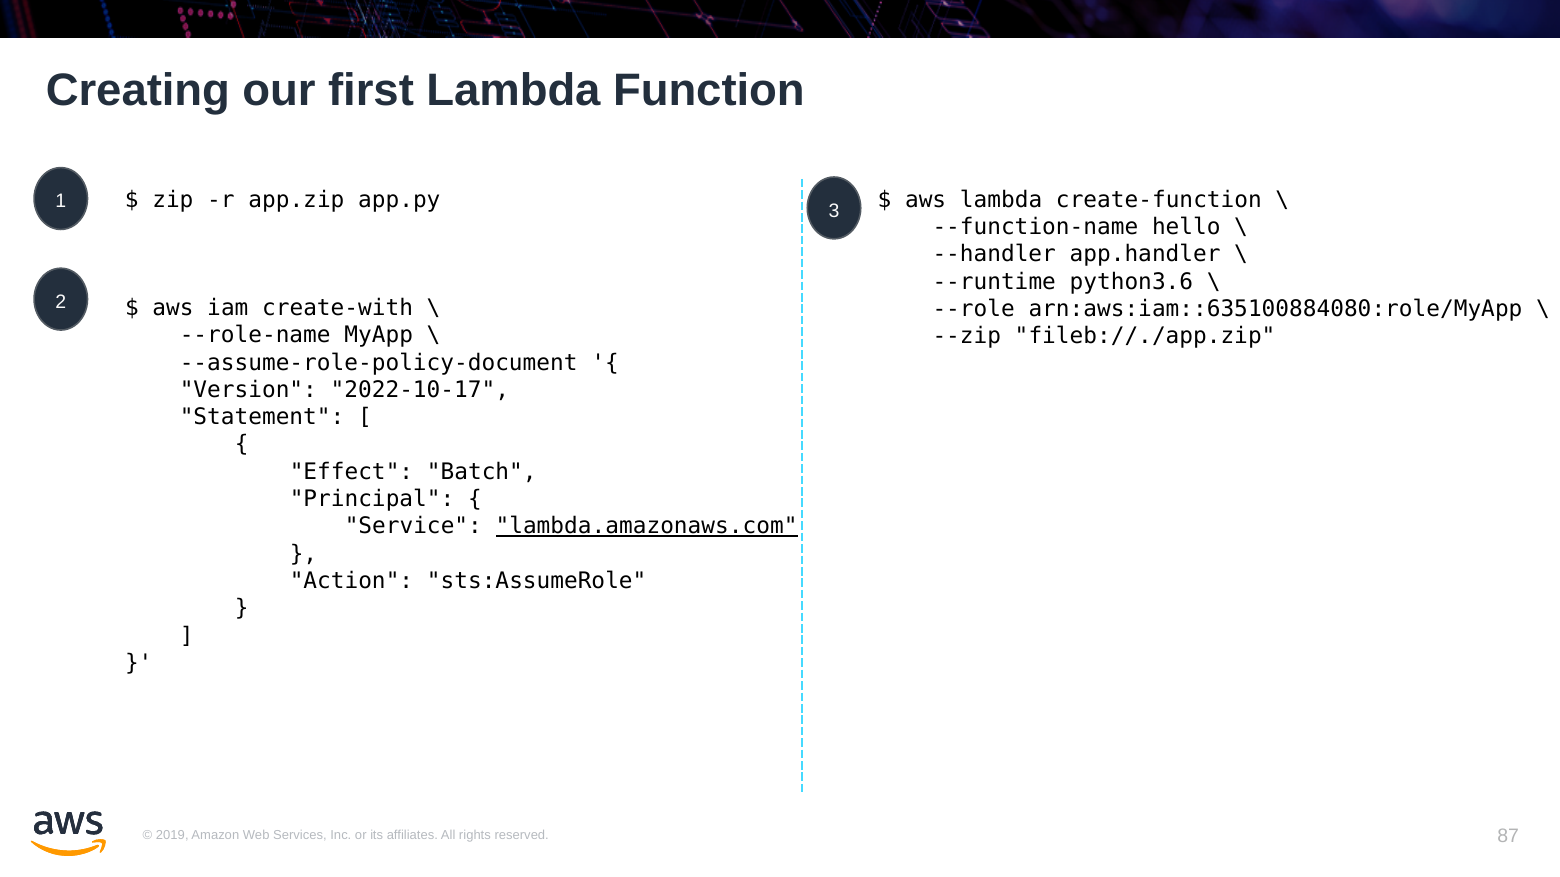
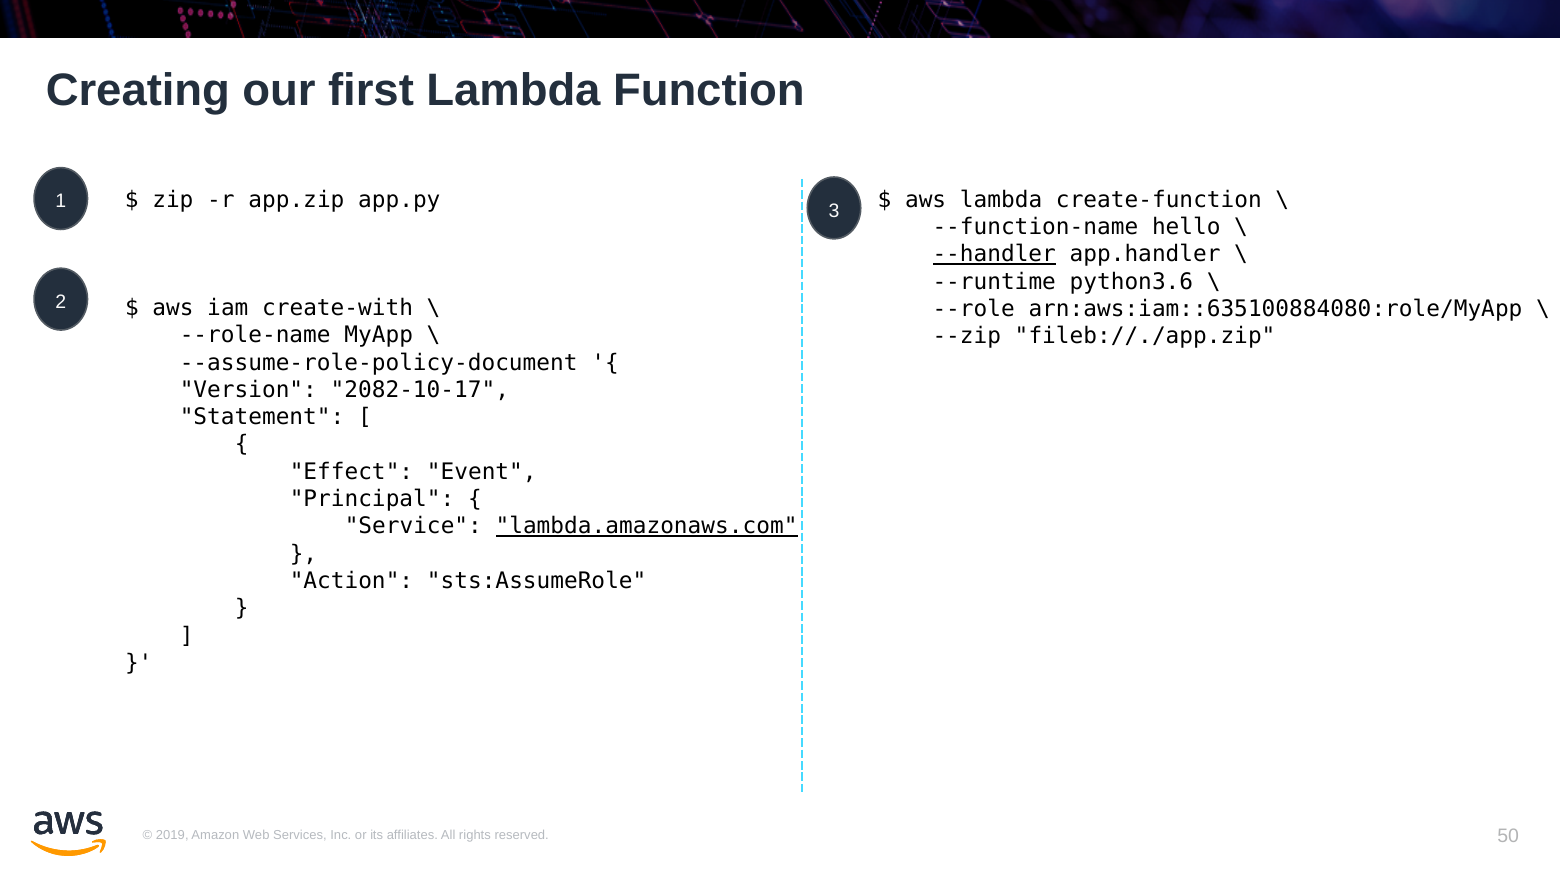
--handler underline: none -> present (994, 255)
2022-10-17: 2022-10-17 -> 2082-10-17 (420, 390)
Batch: Batch -> Event (482, 472)
87: 87 -> 50 (1508, 837)
